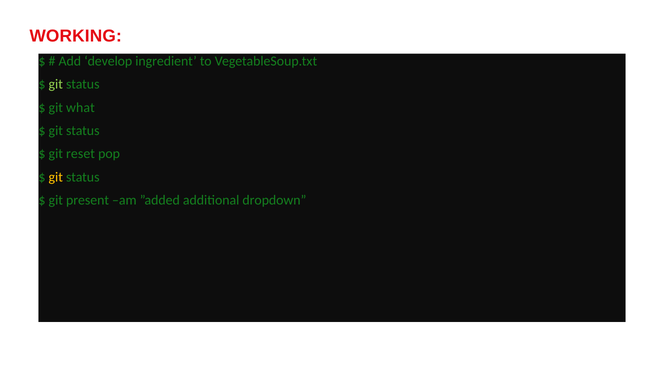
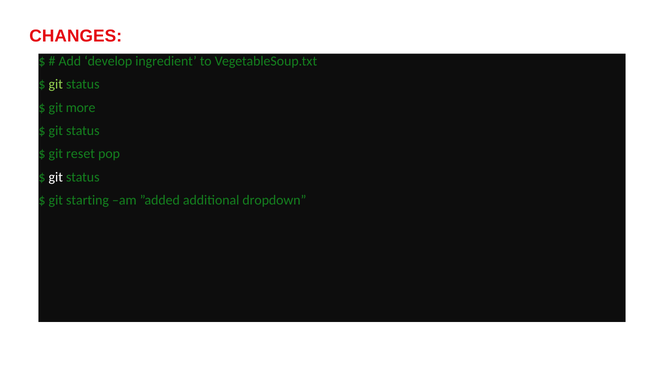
WORKING: WORKING -> CHANGES (76, 36)
what: what -> more (81, 107)
git colour: yellow -> white (56, 177)
present: present -> starting (88, 200)
